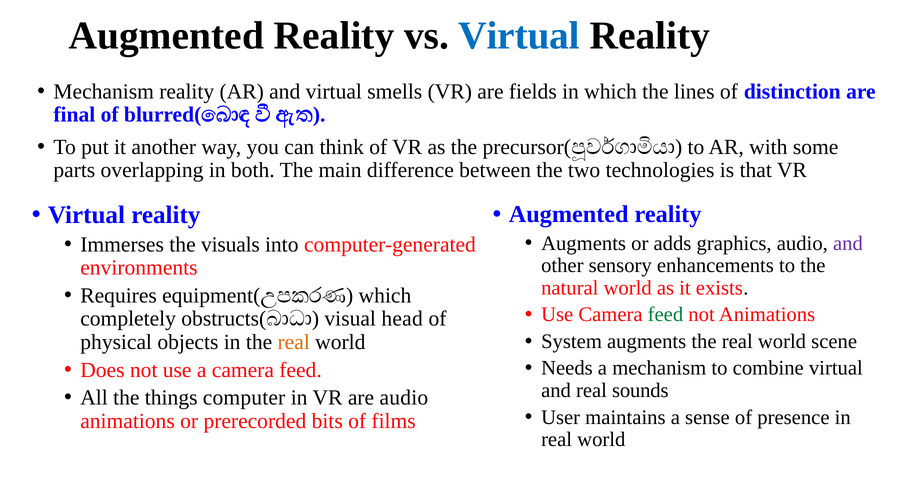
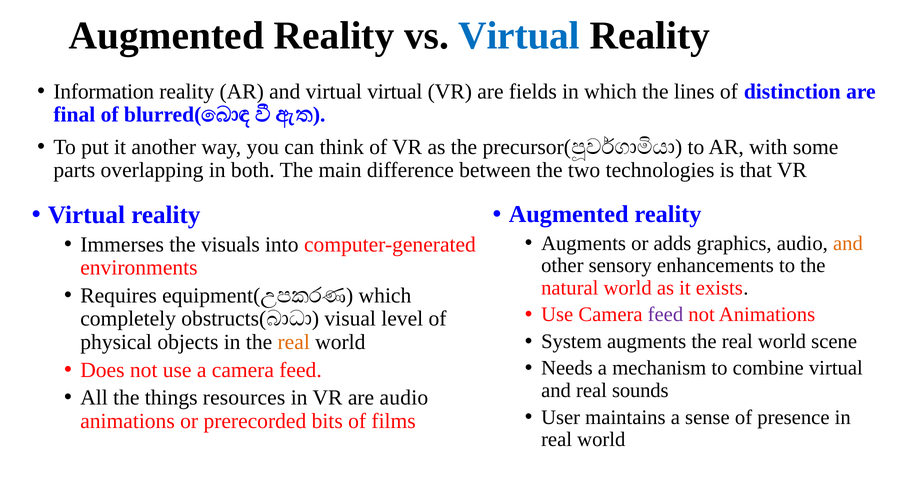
Mechanism: Mechanism -> Information (104, 91)
virtual smells: smells -> virtual (395, 91)
and colour: purple -> orange (848, 243)
feed colour: green -> purple (665, 314)
head: head -> level (402, 319)
computer: computer -> resources (244, 397)
